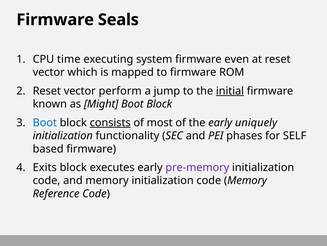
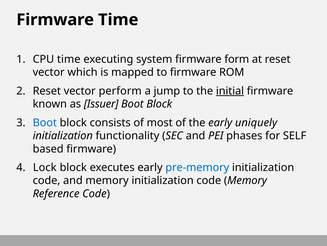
Firmware Seals: Seals -> Time (118, 20)
even: even -> form (237, 59)
Might: Might -> Issuer (101, 104)
consists underline: present -> none (110, 122)
Exits: Exits -> Lock (45, 167)
pre-memory colour: purple -> blue (197, 167)
